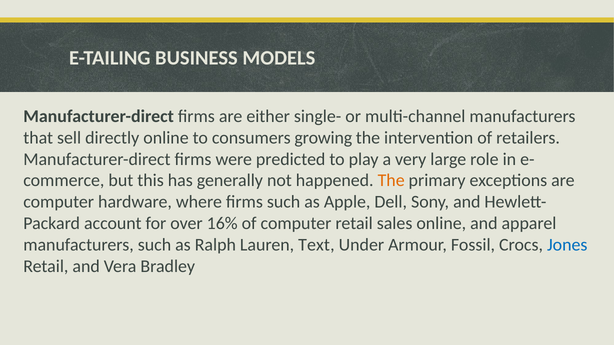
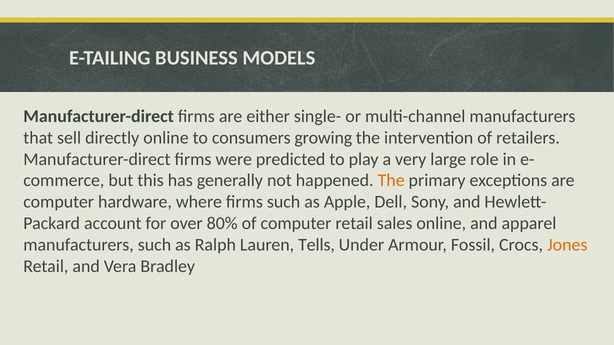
16%: 16% -> 80% (222, 224)
Text: Text -> Tells (317, 245)
Jones colour: blue -> orange (567, 245)
